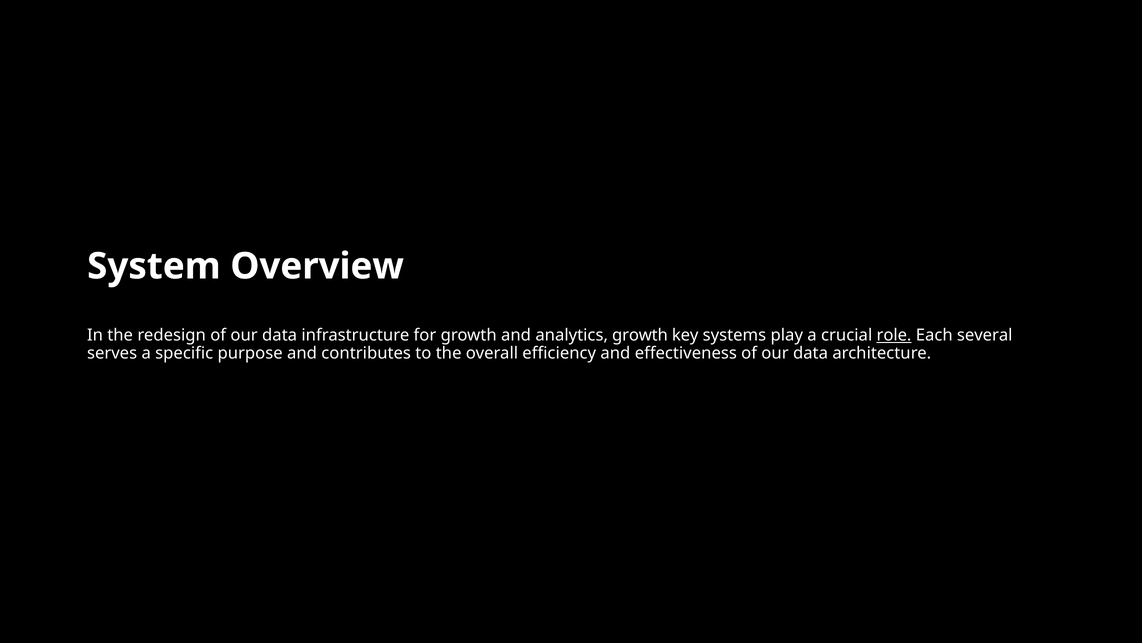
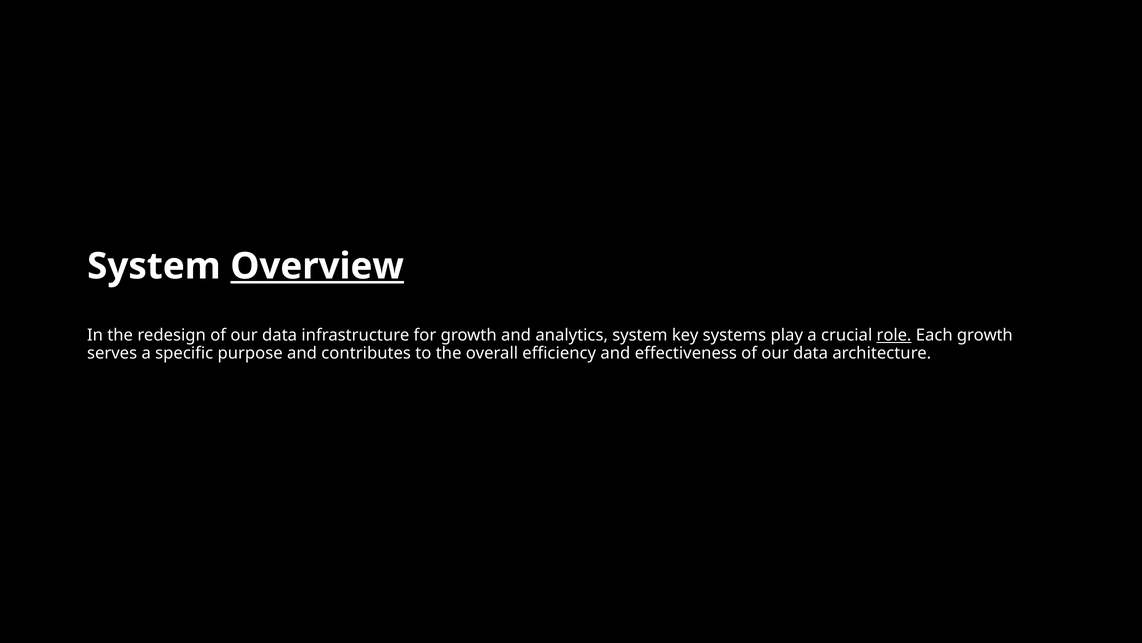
Overview underline: none -> present (317, 266)
analytics growth: growth -> system (640, 335)
Each several: several -> growth (985, 335)
